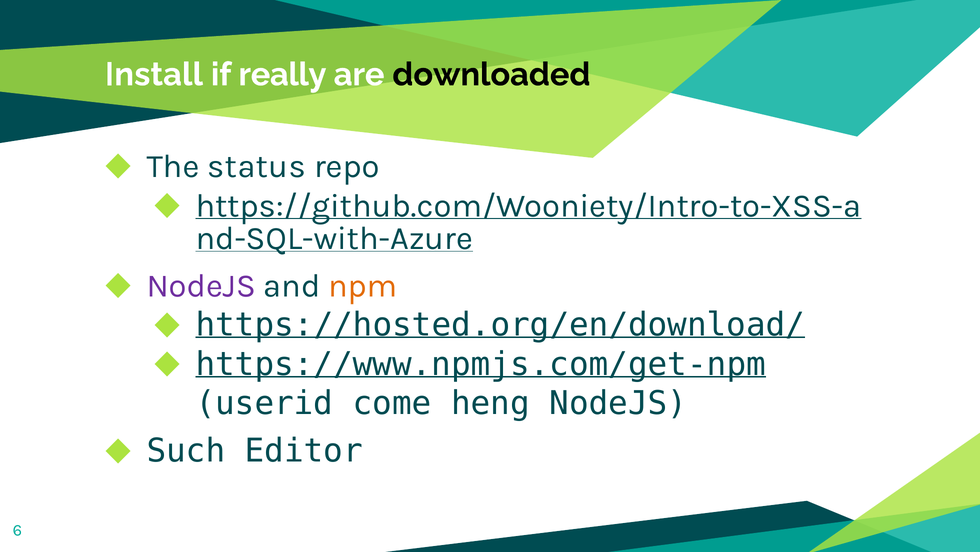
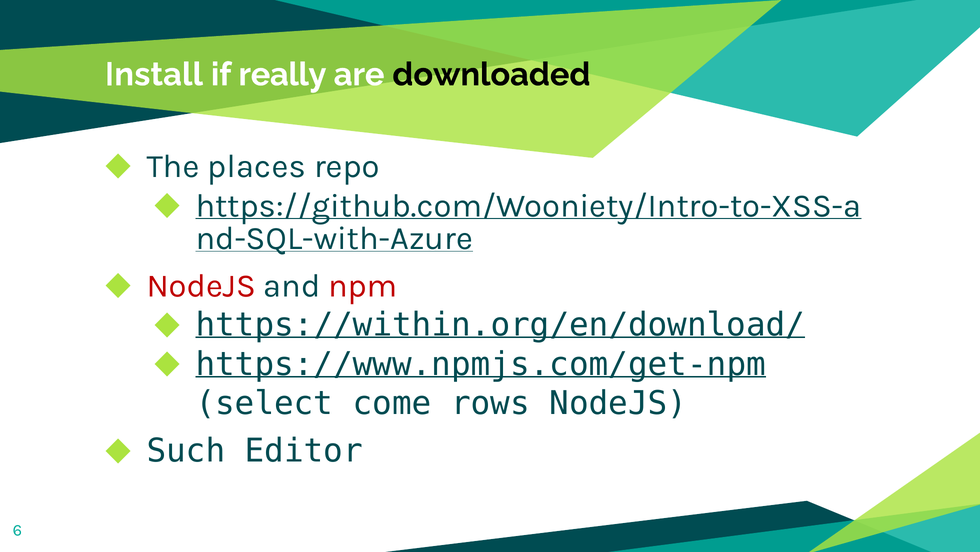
status: status -> places (257, 166)
NodeJS colour: purple -> red (201, 286)
npm colour: orange -> red (363, 286)
https://hosted.org/en/download/: https://hosted.org/en/download/ -> https://within.org/en/download/ (500, 325)
userid: userid -> select (264, 403)
heng: heng -> rows (490, 403)
